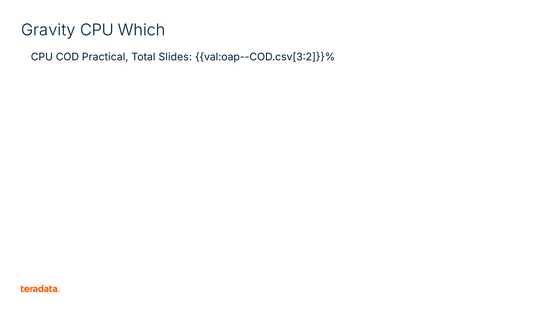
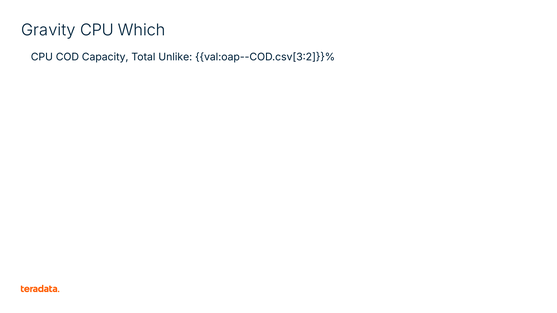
Practical: Practical -> Capacity (105, 57)
Slides: Slides -> Unlike (175, 57)
